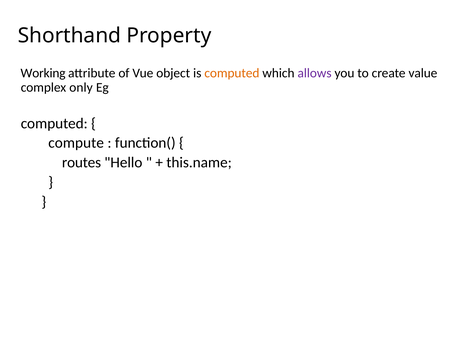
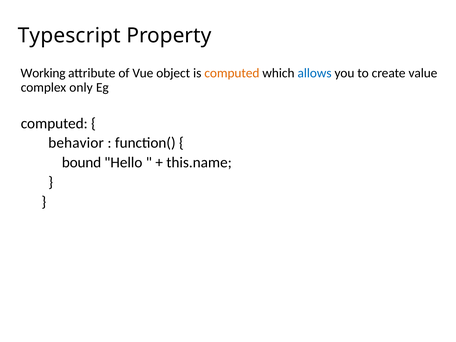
Shorthand: Shorthand -> Typescript (69, 36)
allows colour: purple -> blue (315, 73)
compute: compute -> behavior (76, 143)
routes: routes -> bound (82, 163)
